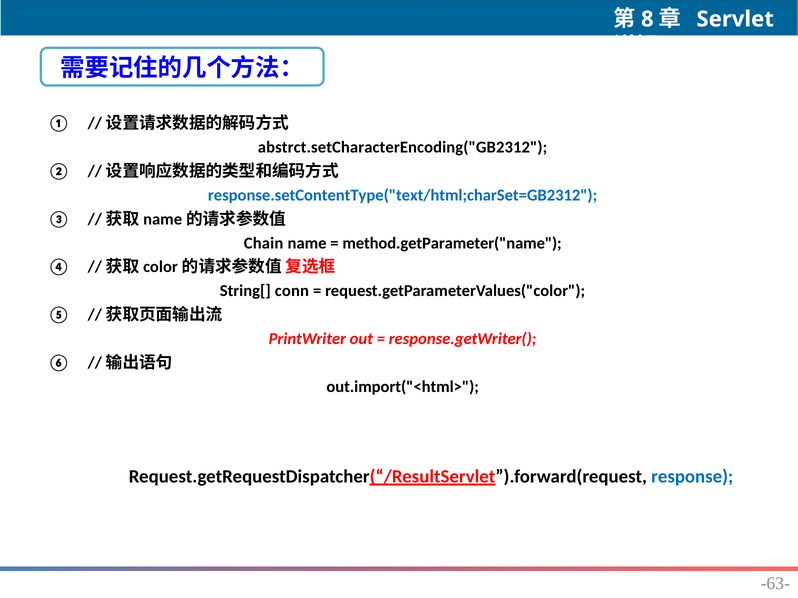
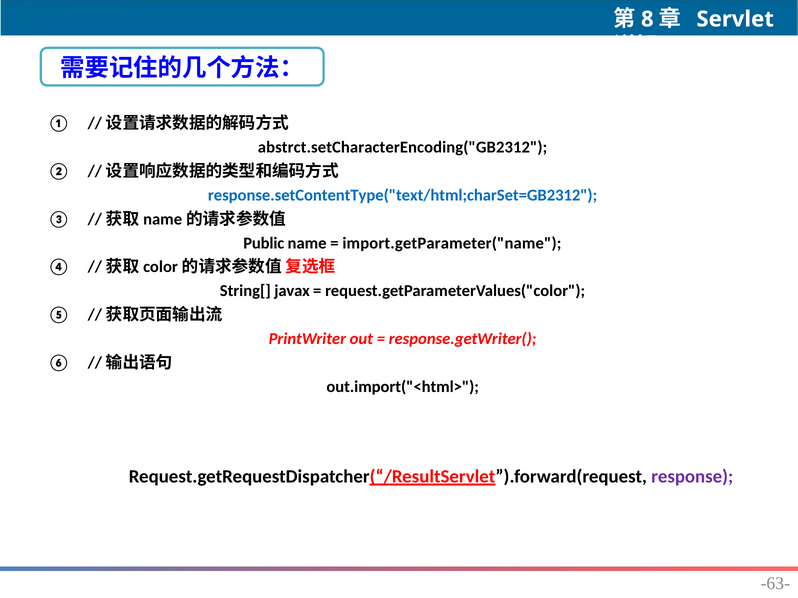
Chain: Chain -> Public (264, 243)
method.getParameter("name: method.getParameter("name -> import.getParameter("name (452, 243)
conn: conn -> javax (292, 291)
response colour: blue -> purple (692, 477)
